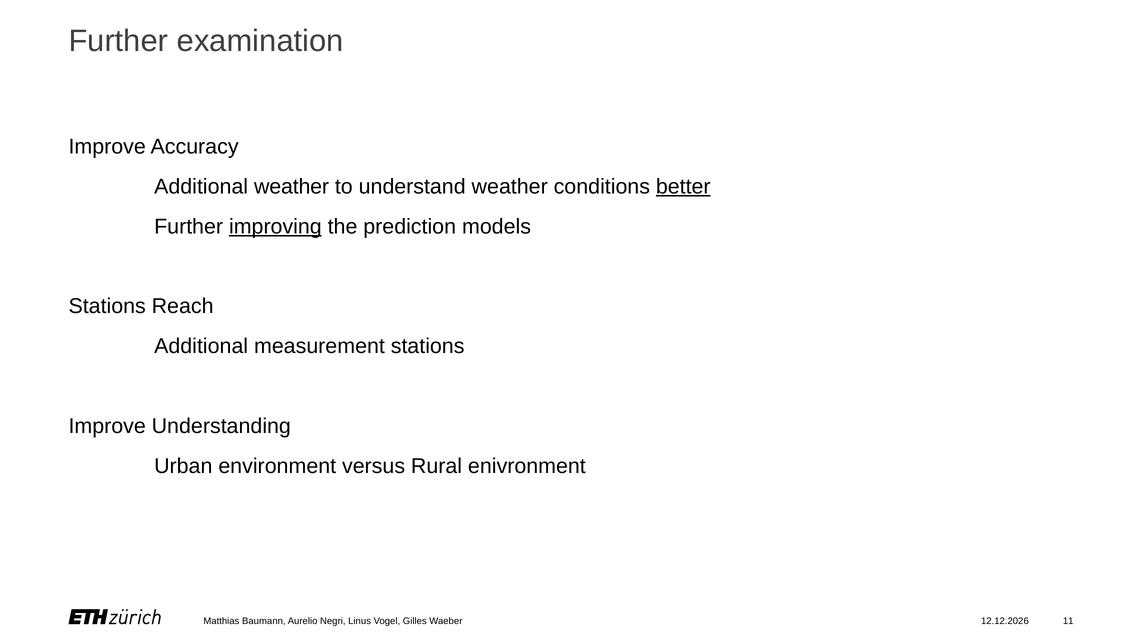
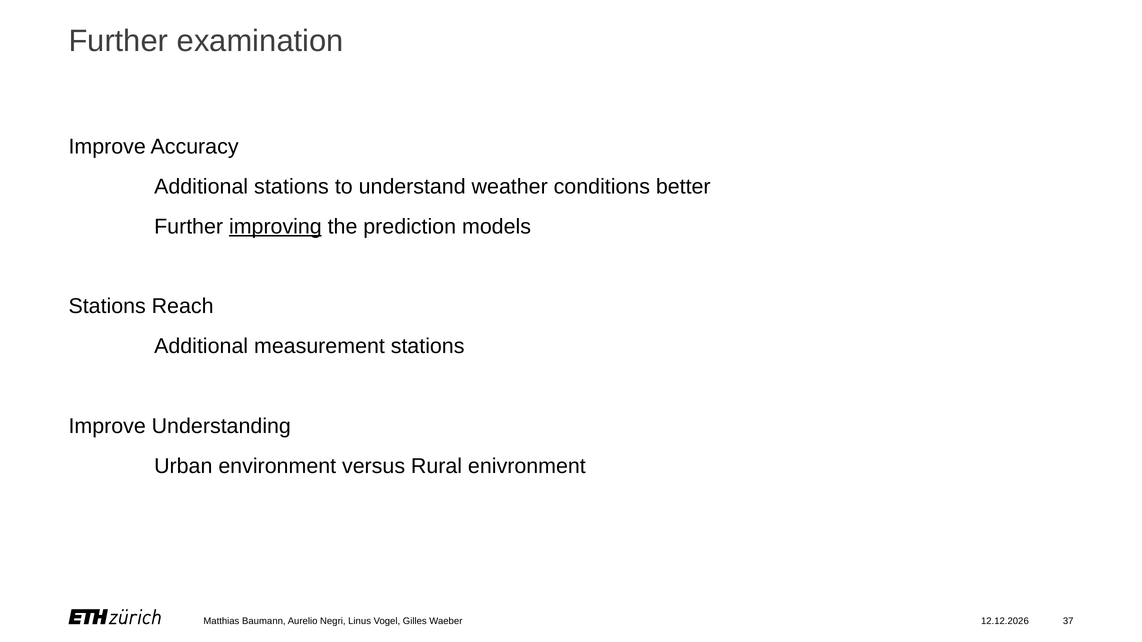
Additional weather: weather -> stations (291, 187)
better underline: present -> none (683, 187)
11: 11 -> 37 (1068, 622)
